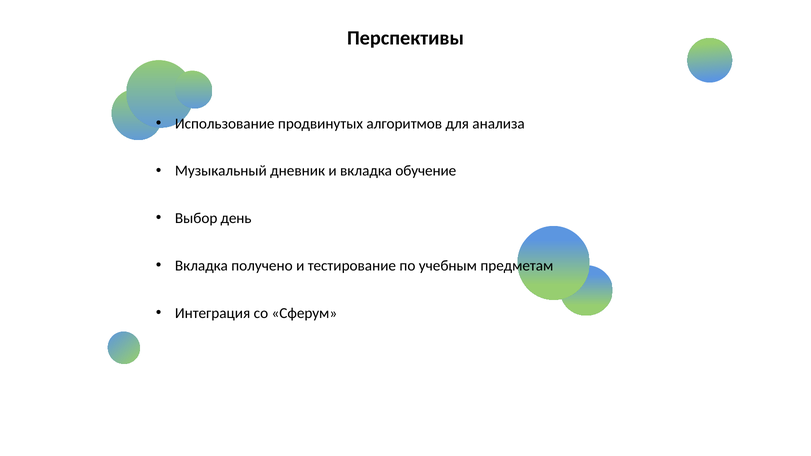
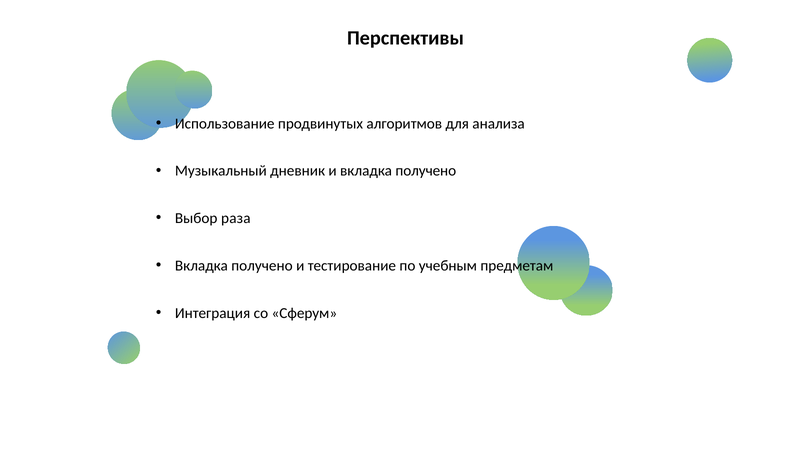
и вкладка обучение: обучение -> получено (426, 171)
день: день -> раза (236, 218)
